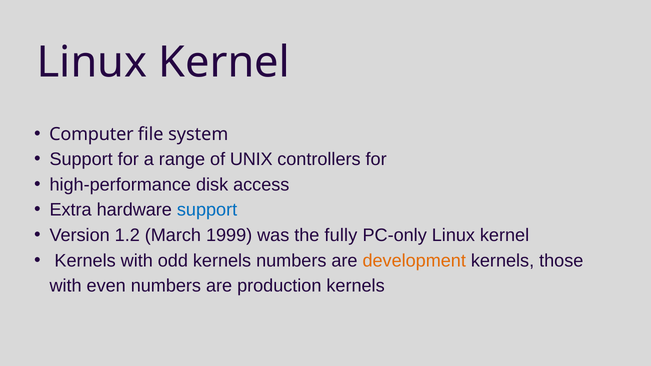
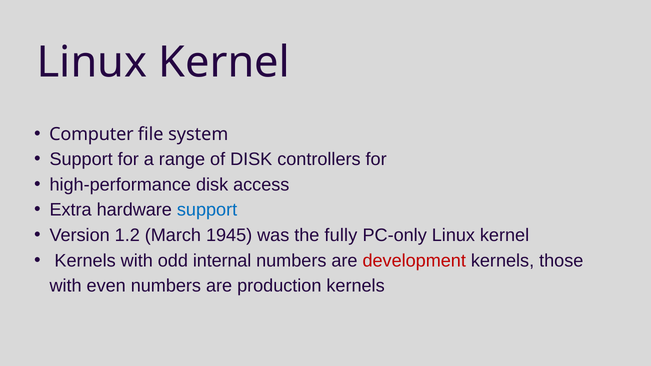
of UNIX: UNIX -> DISK (251, 159)
1999: 1999 -> 1945 (229, 235)
odd kernels: kernels -> internal (222, 261)
development colour: orange -> red (414, 261)
